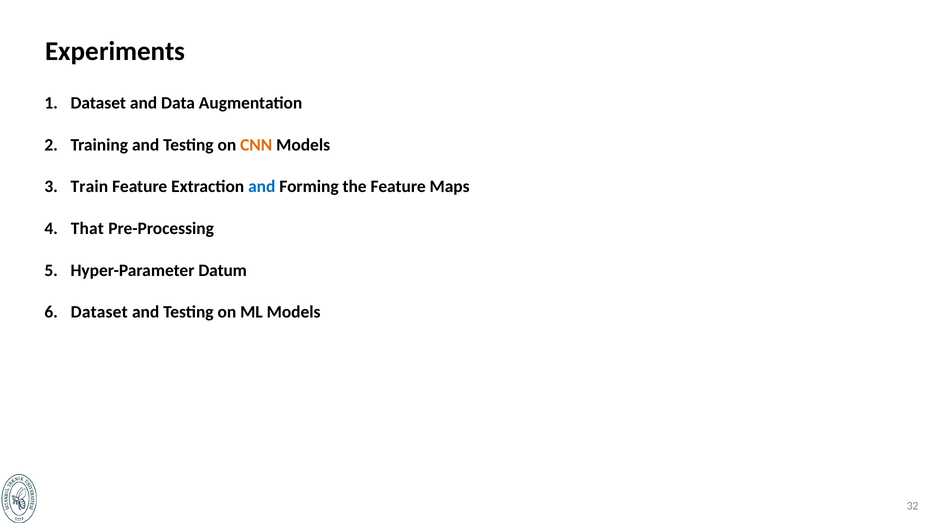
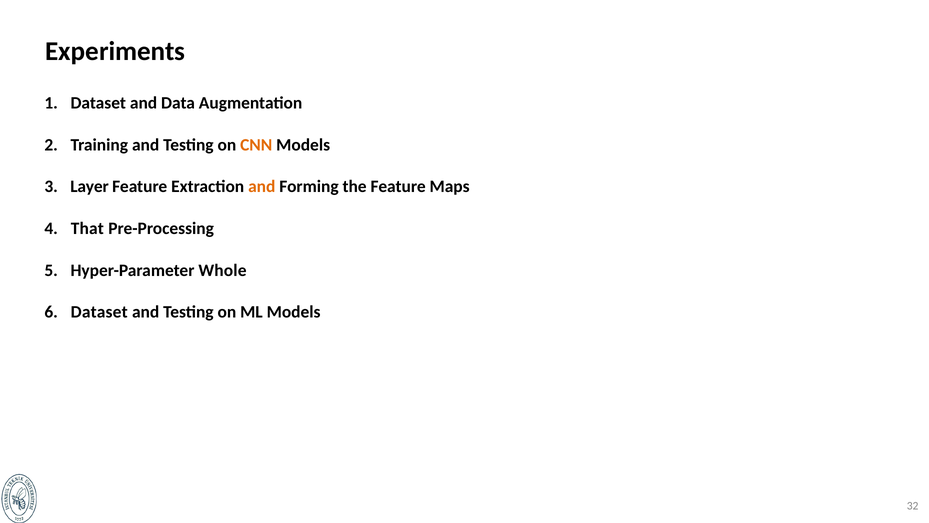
Train: Train -> Layer (89, 187)
and colour: blue -> orange (262, 187)
Datum: Datum -> Whole (222, 270)
